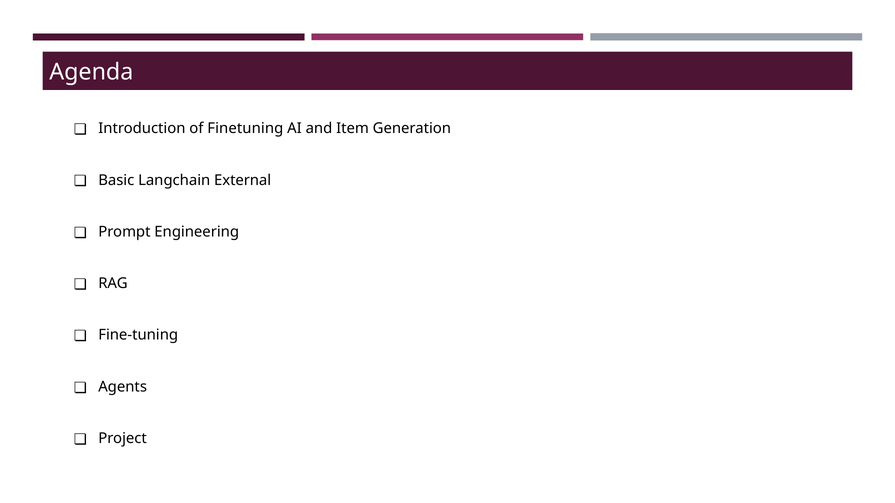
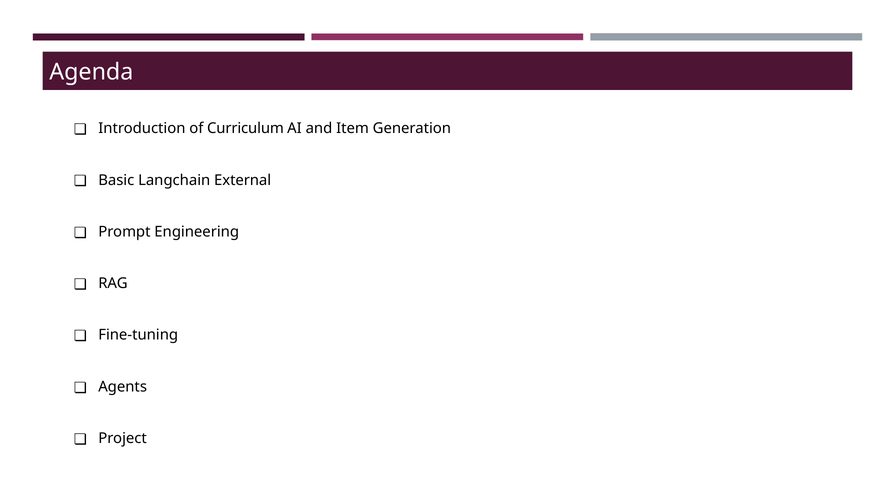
Finetuning: Finetuning -> Curriculum (245, 129)
